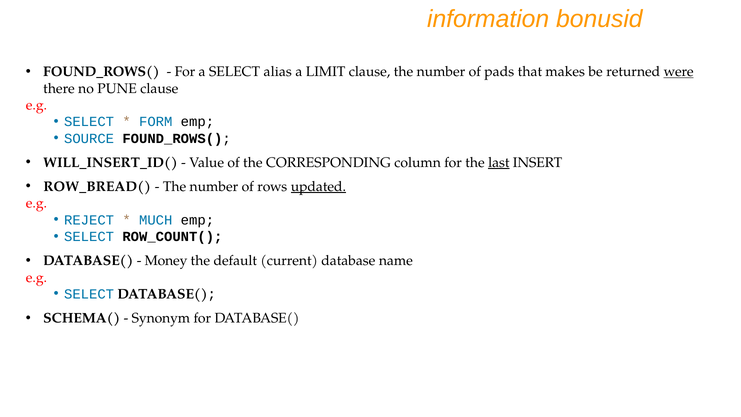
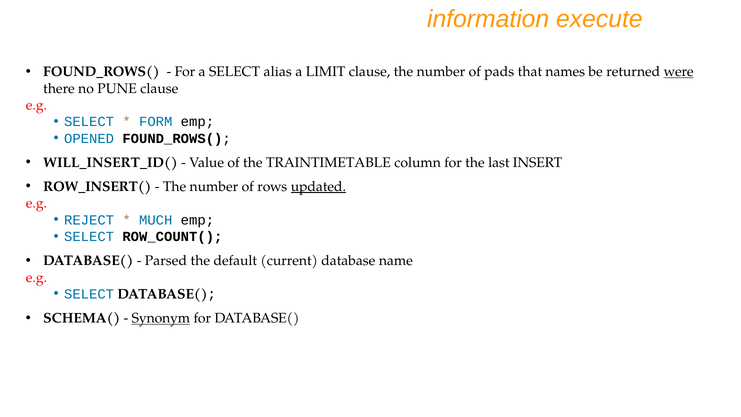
bonusid: bonusid -> execute (599, 19)
makes: makes -> names (565, 72)
SOURCE: SOURCE -> OPENED (89, 138)
CORRESPONDING: CORRESPONDING -> TRAINTIMETABLE (328, 162)
last underline: present -> none (499, 162)
ROW_BREAD(: ROW_BREAD( -> ROW_INSERT( (97, 187)
Money: Money -> Parsed (166, 261)
Synonym underline: none -> present (161, 318)
